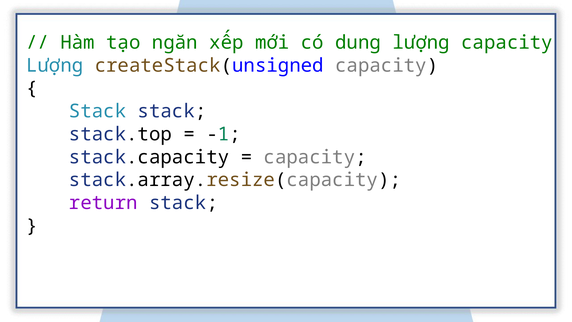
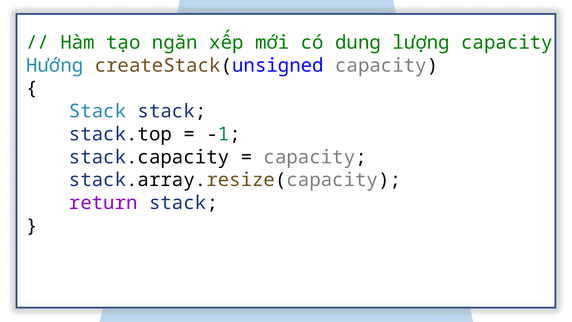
Lượng: Lượng -> Hướng (55, 65)
